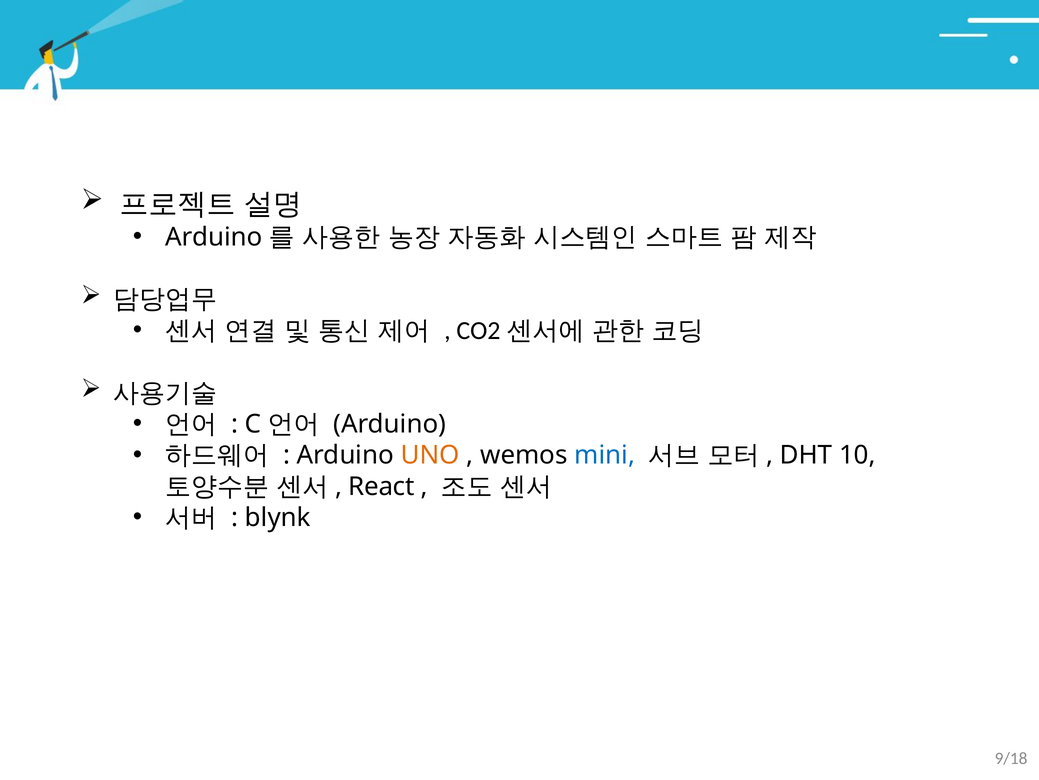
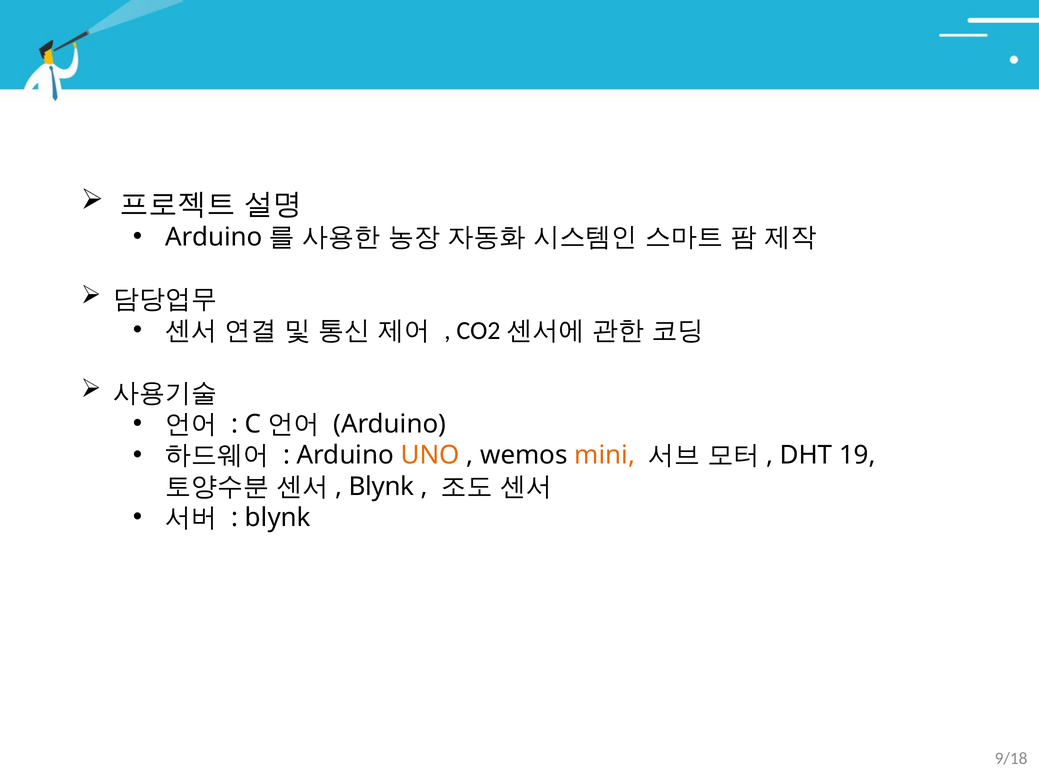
mini colour: blue -> orange (605, 455)
10: 10 -> 19 (857, 455)
React: React -> Blynk (381, 486)
